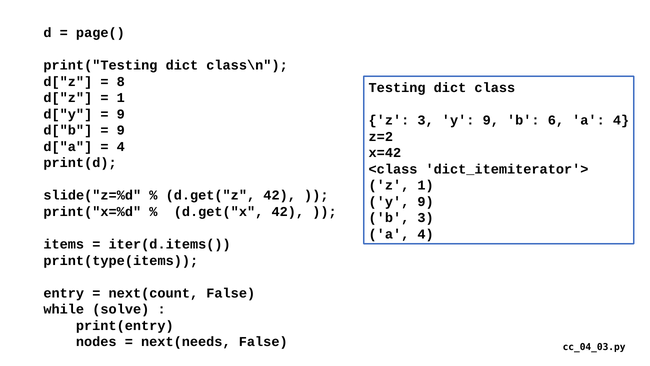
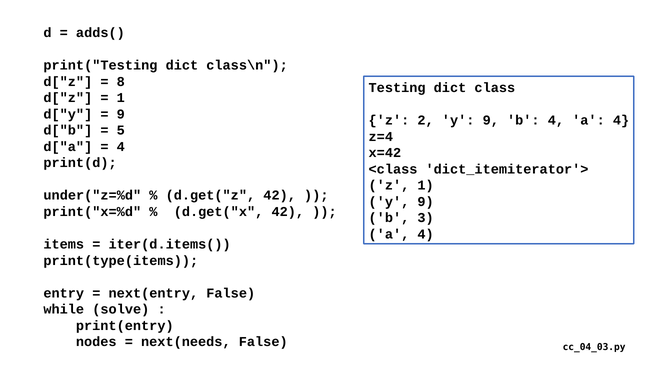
page(: page( -> adds( (100, 33)
z 3: 3 -> 2 (426, 120)
b 6: 6 -> 4 (556, 120)
9: 9 -> 5 (121, 130)
z=2: z=2 -> z=4 (381, 136)
slide("z=%d: slide("z=%d -> under("z=%d (92, 195)
next(count: next(count -> next(entry (153, 293)
